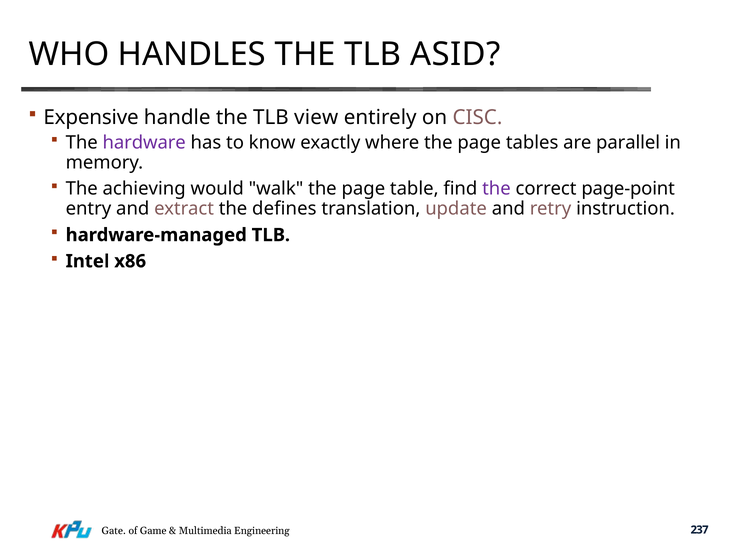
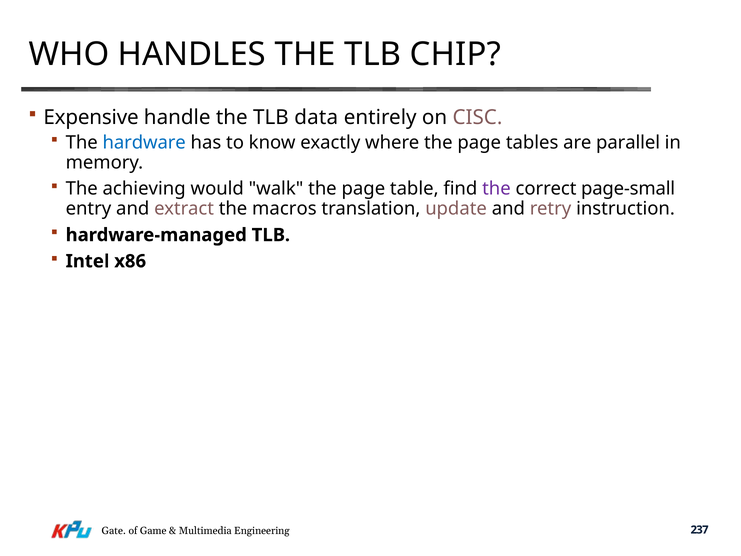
ASID: ASID -> CHIP (456, 54)
view: view -> data (316, 117)
hardware colour: purple -> blue (144, 142)
page-point: page-point -> page-small (628, 189)
defines: defines -> macros (284, 209)
